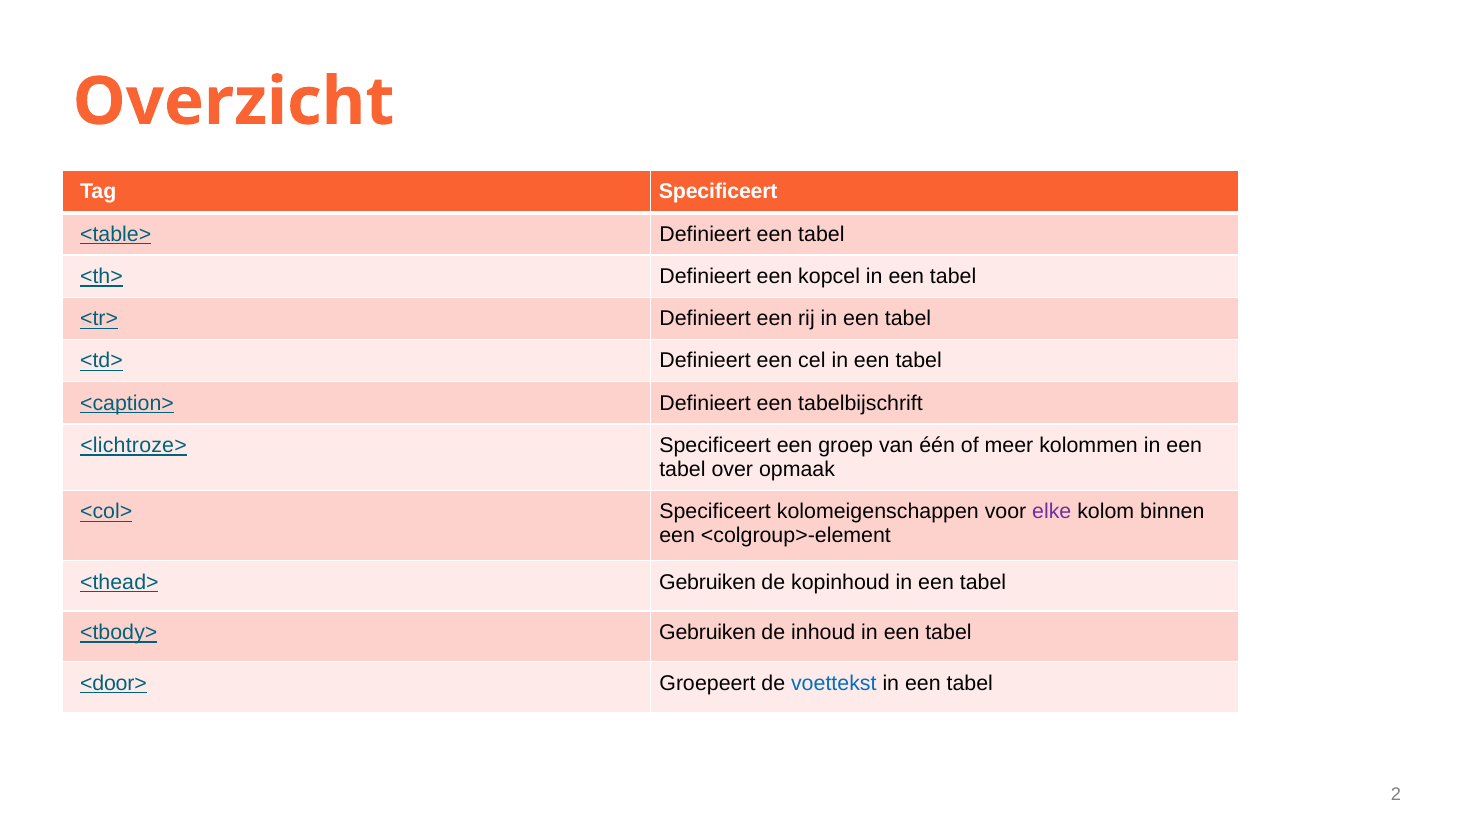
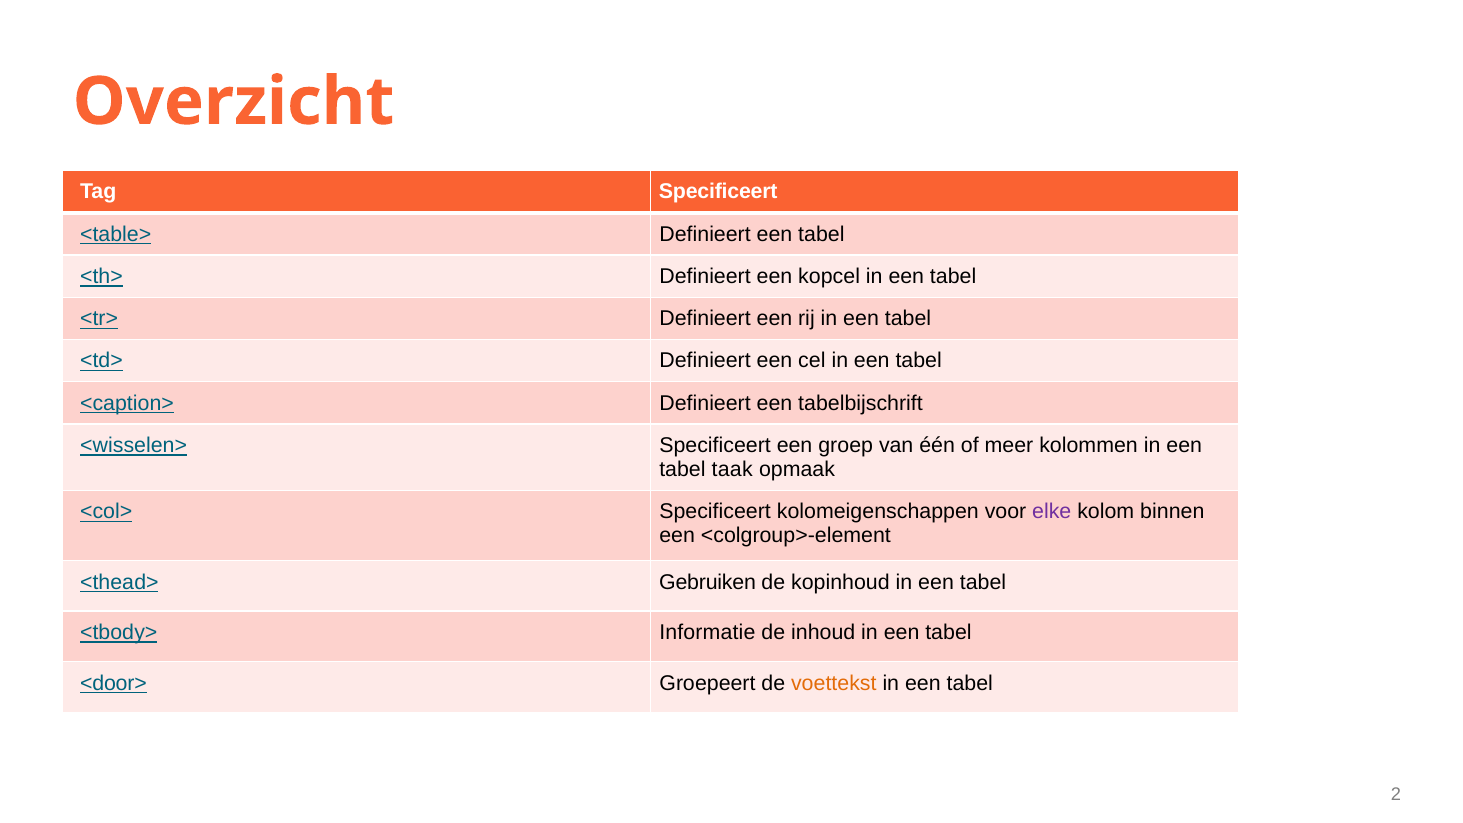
<lichtroze>: <lichtroze> -> <wisselen> (134, 445)
over: over -> taak (732, 469)
<tbody> Gebruiken: Gebruiken -> Informatie (707, 633)
voettekst colour: blue -> orange (834, 683)
